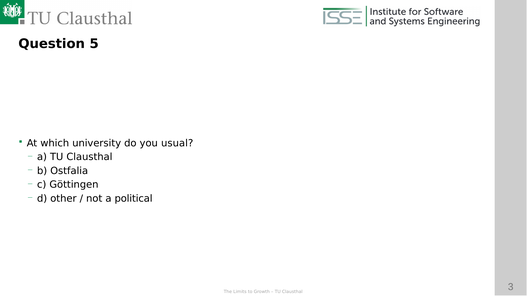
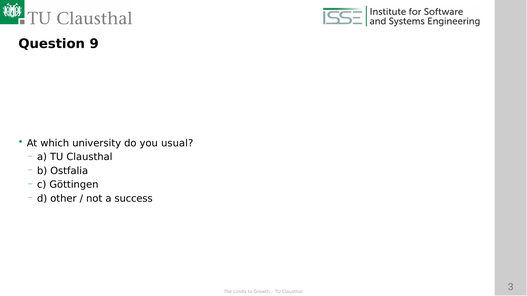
5: 5 -> 9 (94, 44)
political: political -> success (134, 199)
